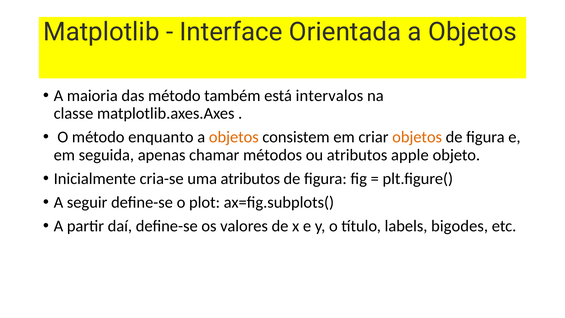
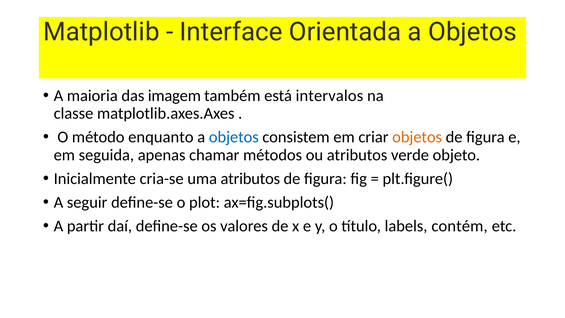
das método: método -> imagem (174, 96)
objetos colour: orange -> blue (234, 137)
apple: apple -> verde (410, 155)
bigodes: bigodes -> contém (460, 226)
